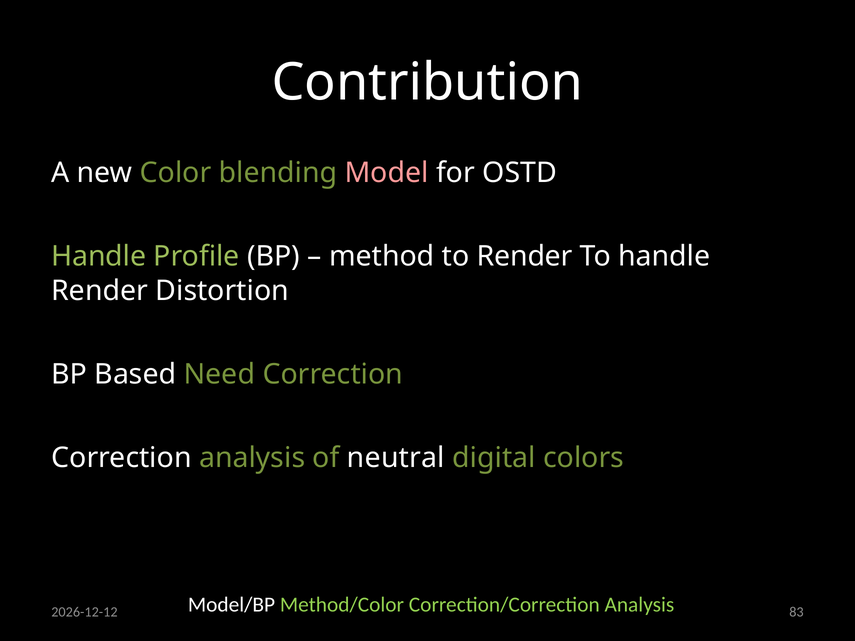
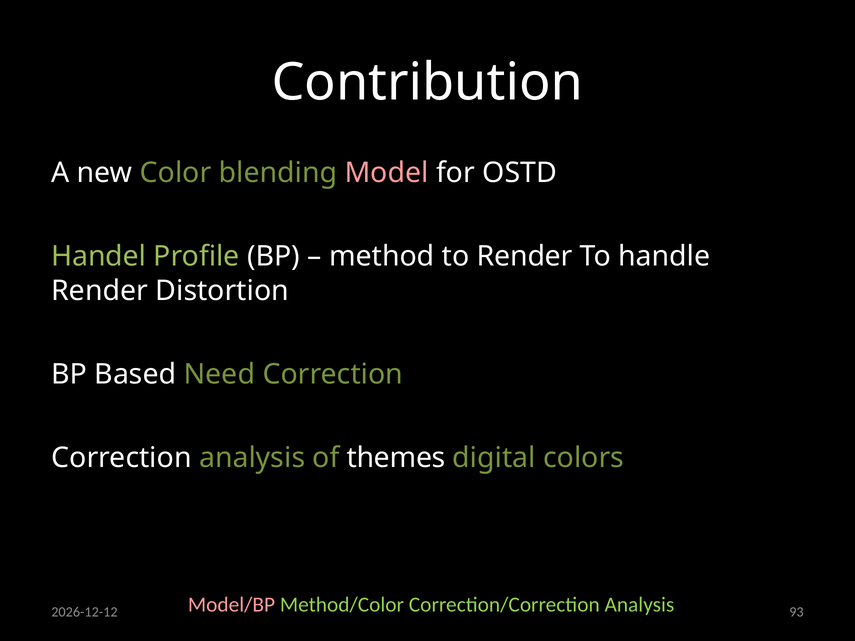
Handle: Handle -> Handel (99, 257)
neutral: neutral -> themes (396, 458)
Model/BP colour: white -> pink (232, 605)
83: 83 -> 93 (796, 612)
